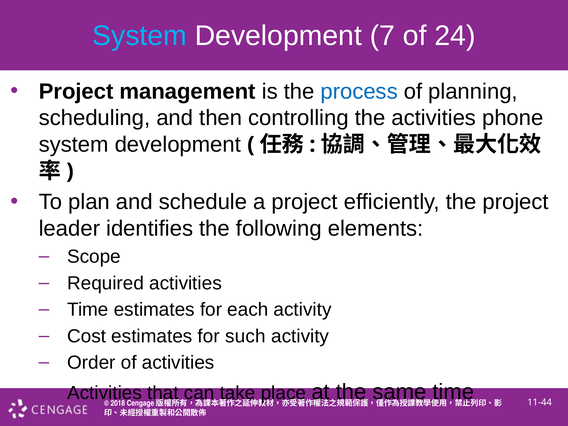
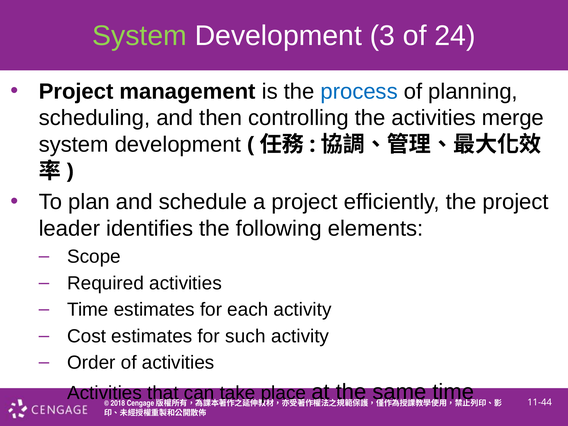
System colour: light blue -> light green (140, 36)
7: 7 -> 3 (382, 36)
phone: phone -> merge (513, 118)
